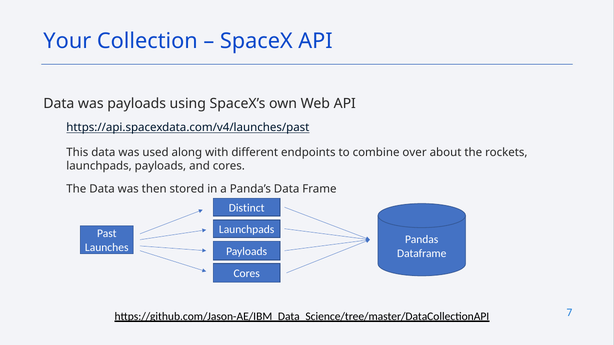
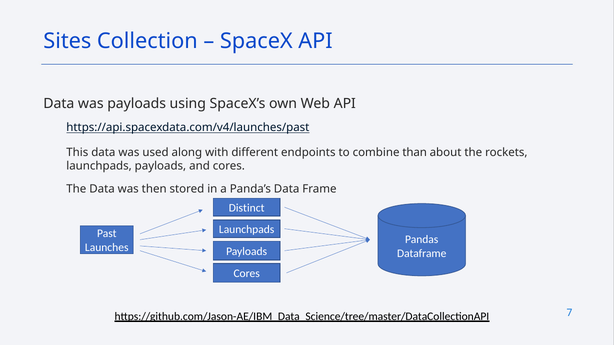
Your: Your -> Sites (67, 41)
over: over -> than (415, 152)
